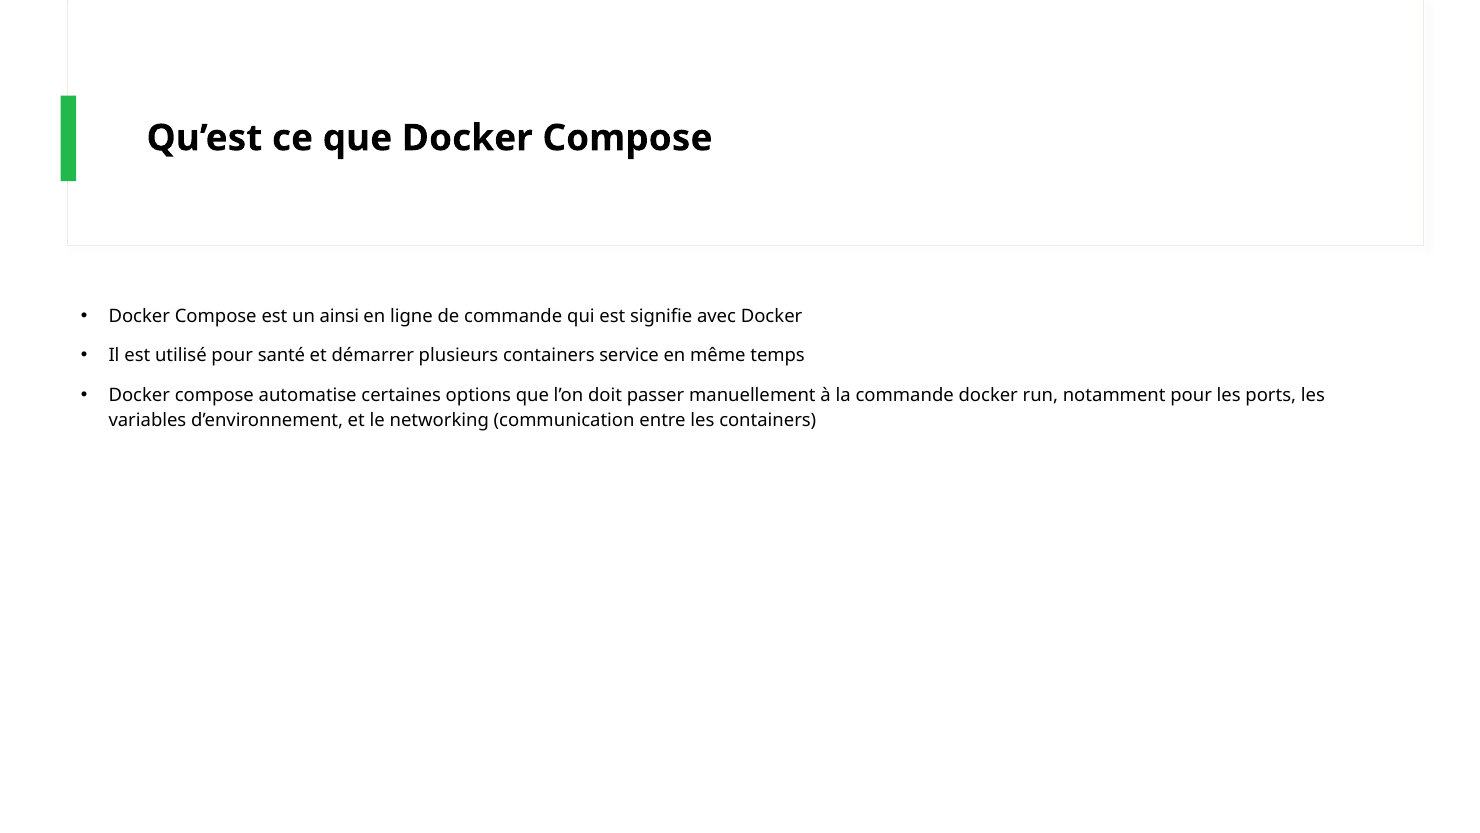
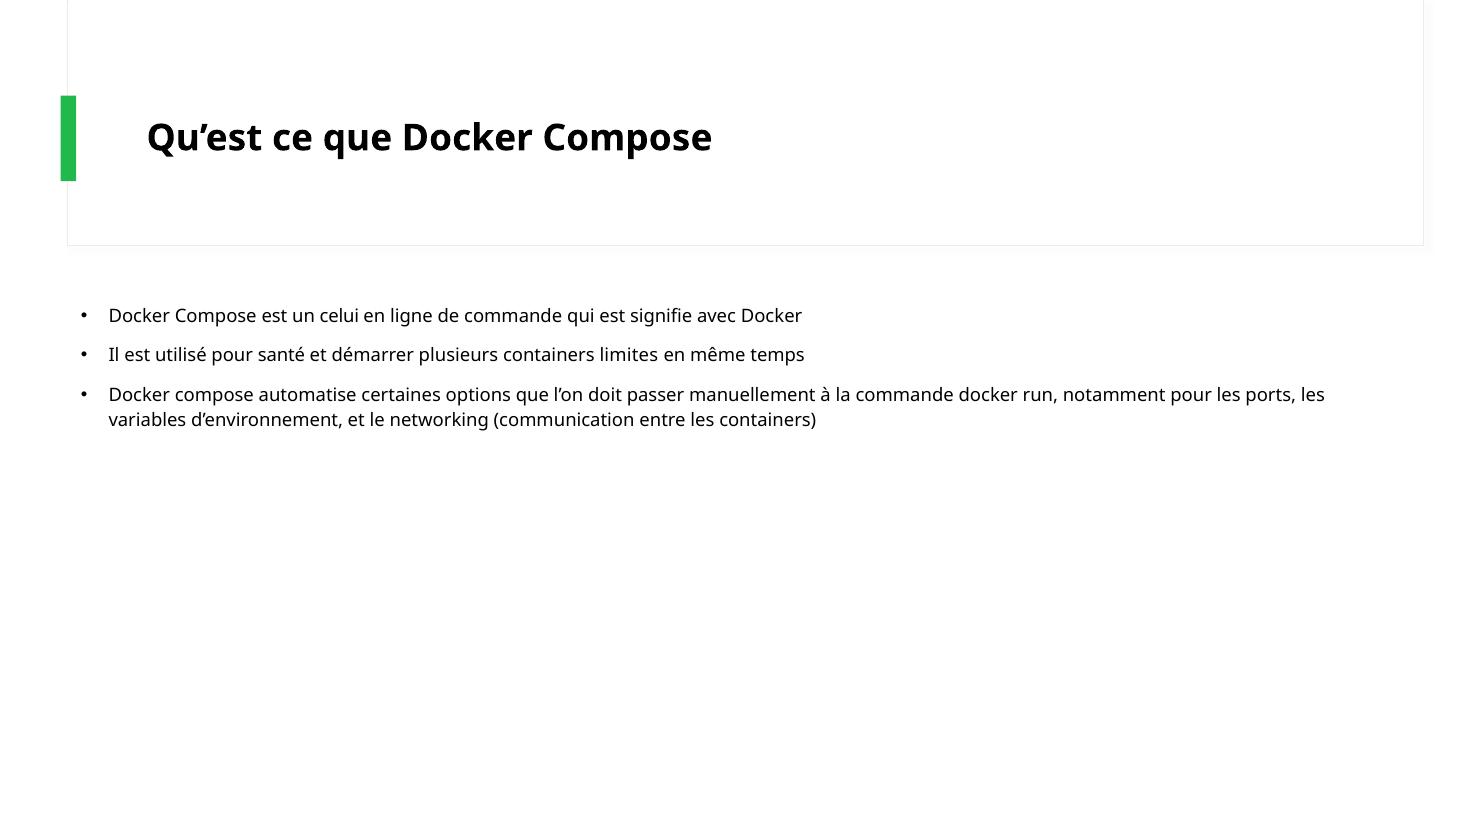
ainsi: ainsi -> celui (339, 316)
service: service -> limites (629, 356)
